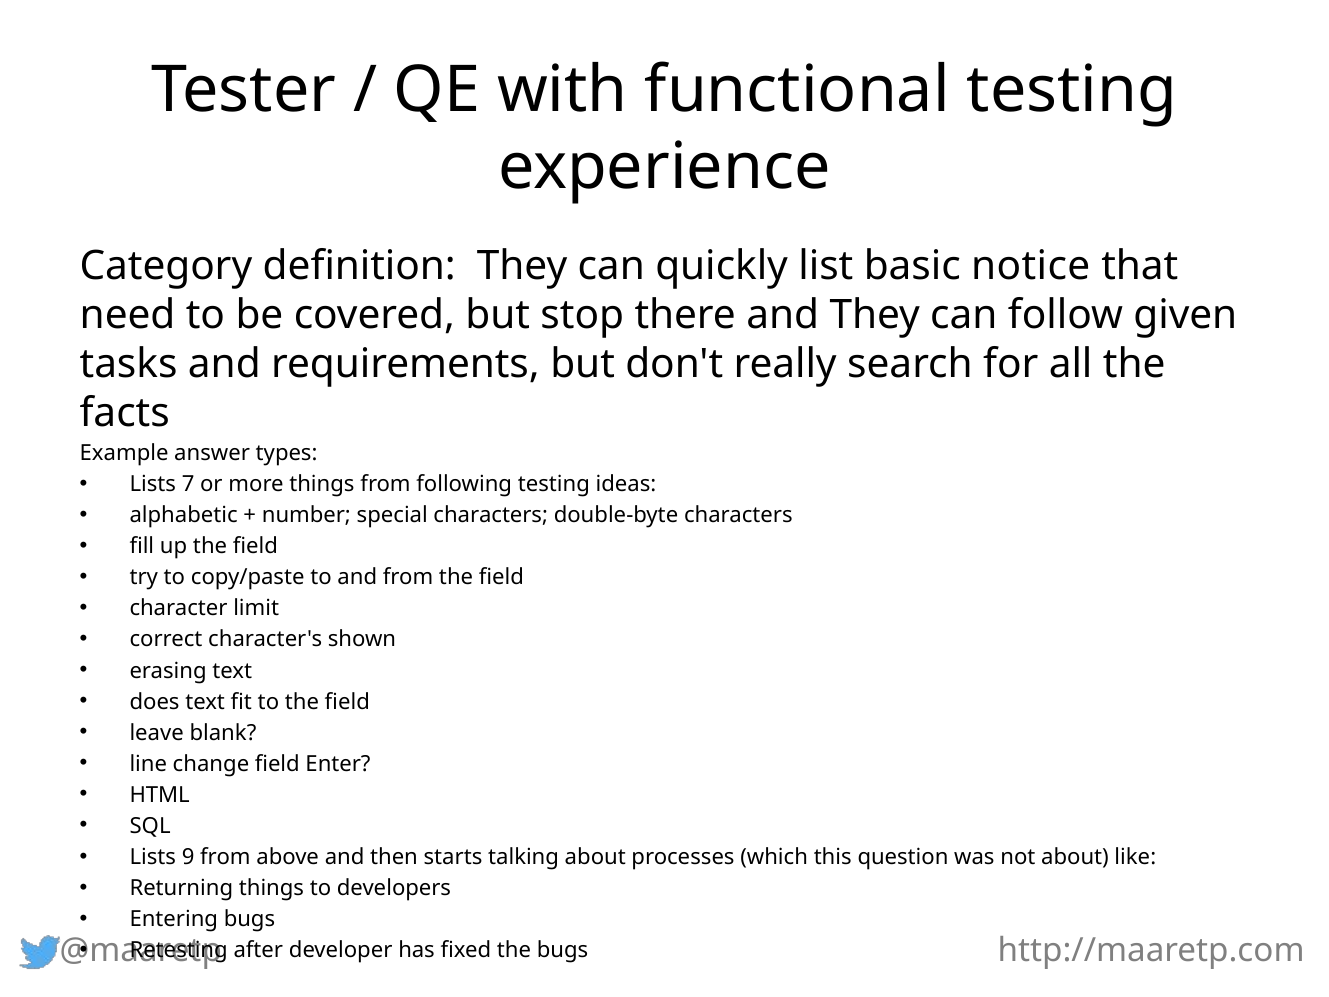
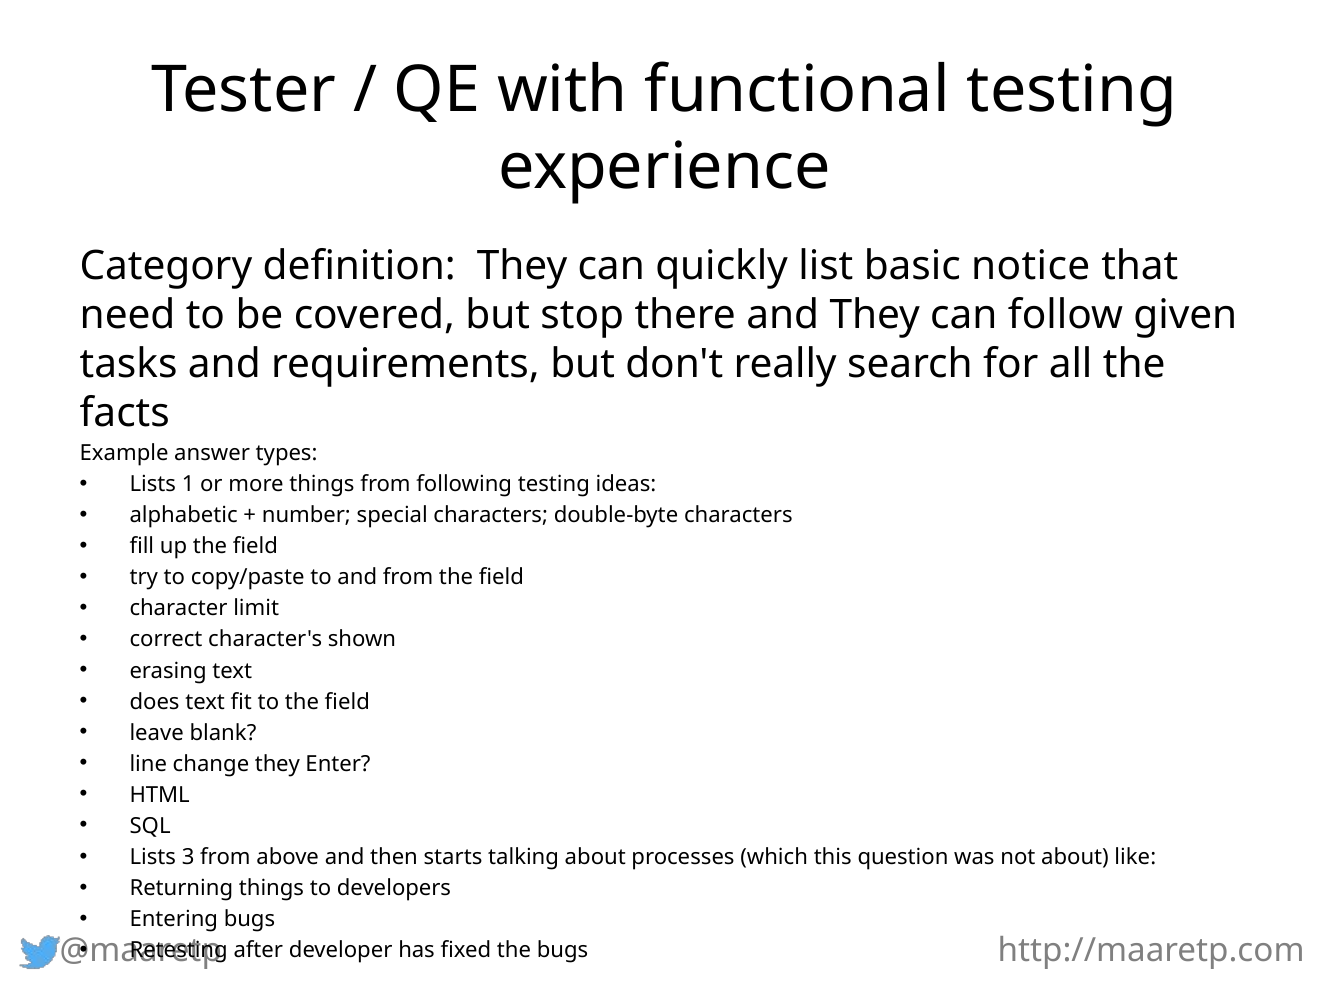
7: 7 -> 1 (188, 484)
change field: field -> they (277, 764)
9: 9 -> 3 (188, 857)
